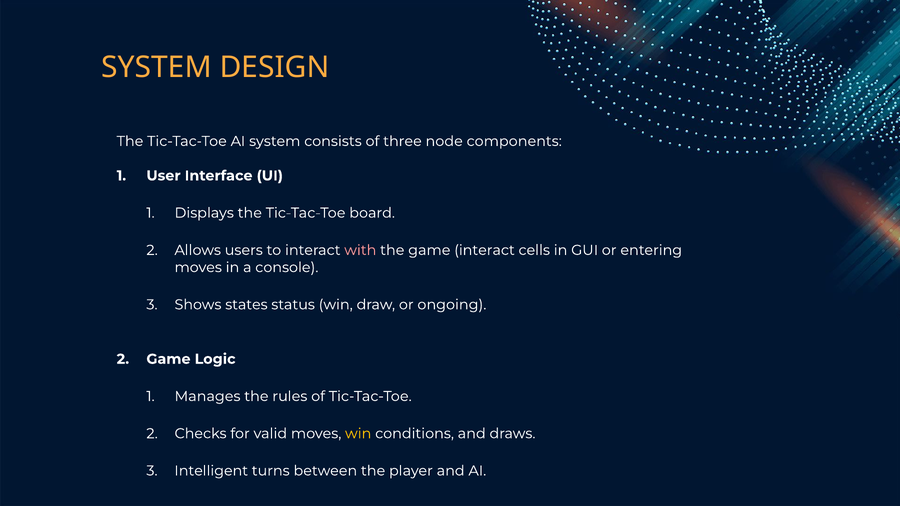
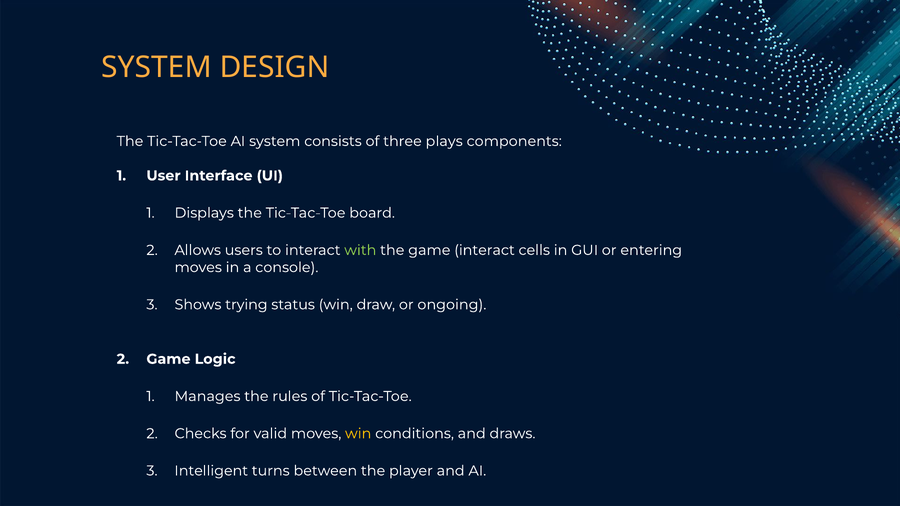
node: node -> plays (444, 141)
with colour: pink -> light green (360, 250)
states: states -> trying (246, 305)
